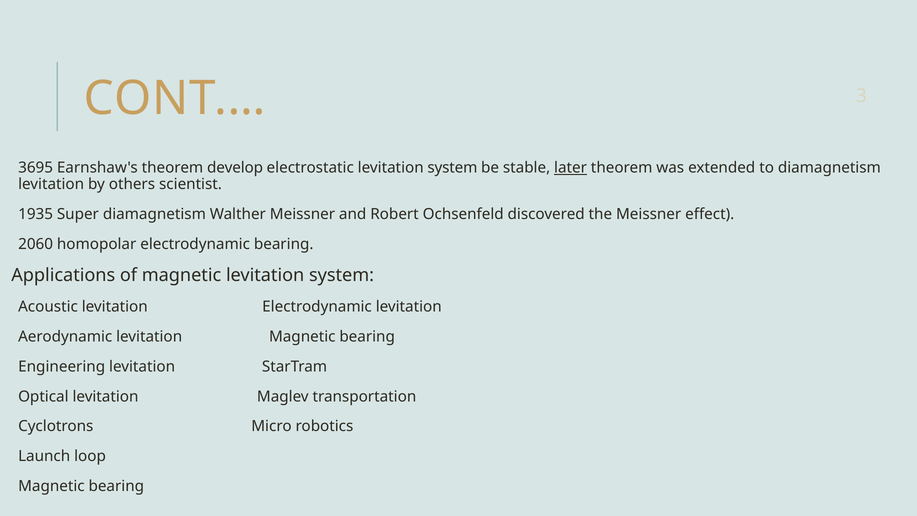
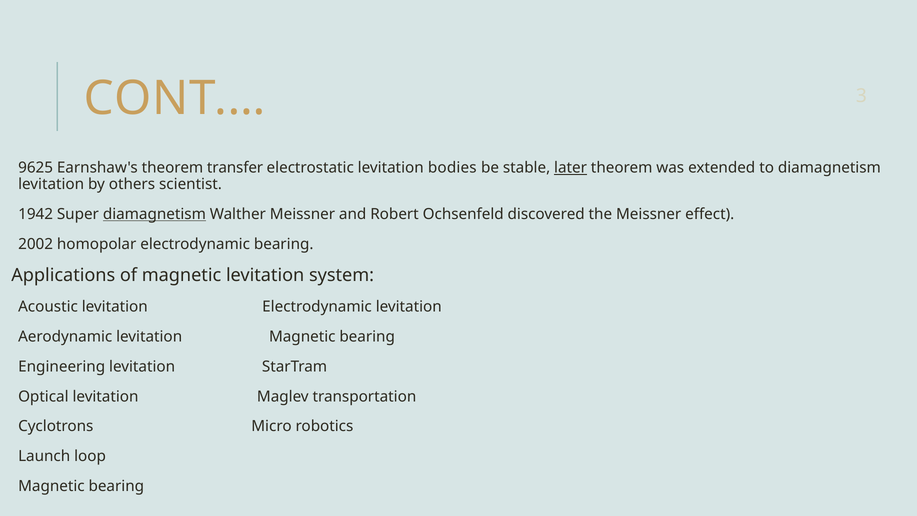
3695: 3695 -> 9625 (36, 168)
develop: develop -> transfer (235, 168)
electrostatic levitation system: system -> bodies (452, 168)
1935: 1935 -> 1942 (36, 214)
diamagnetism underline: none -> present (154, 214)
2060: 2060 -> 2002 (36, 244)
